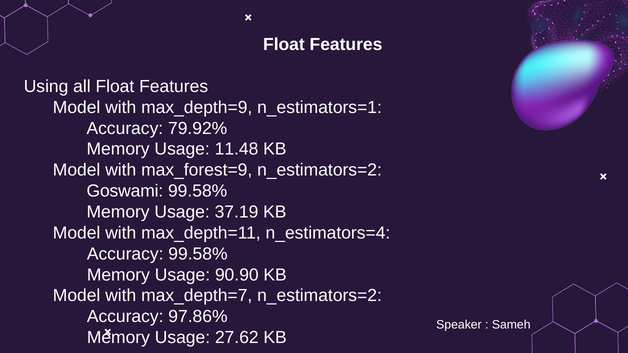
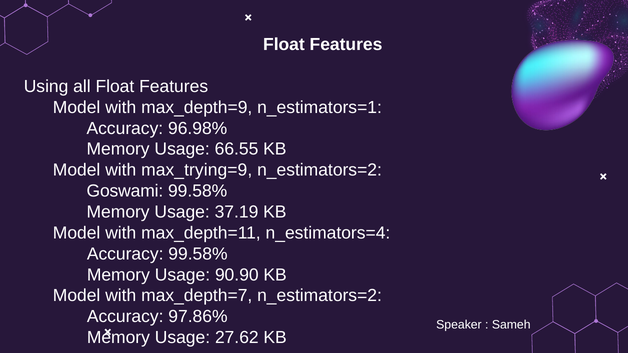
79.92%: 79.92% -> 96.98% (198, 128)
11.48: 11.48 -> 66.55 (237, 149)
max_forest=9: max_forest=9 -> max_trying=9 (197, 170)
